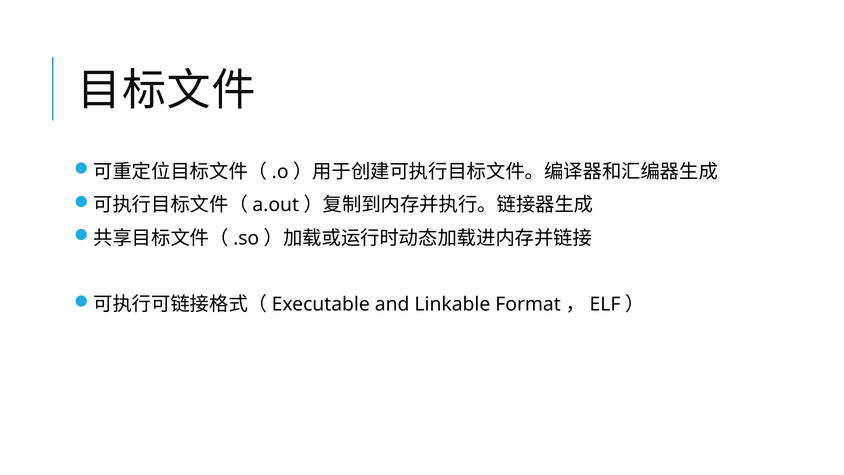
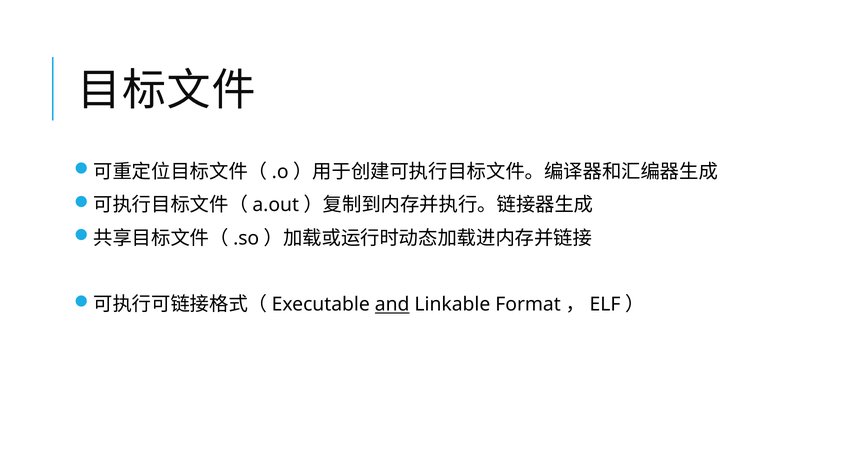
and underline: none -> present (392, 304)
